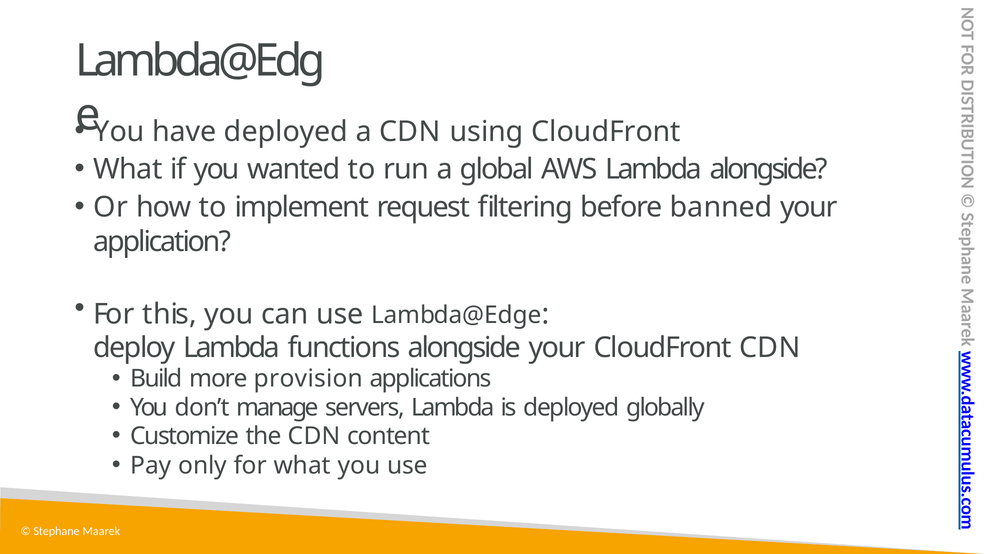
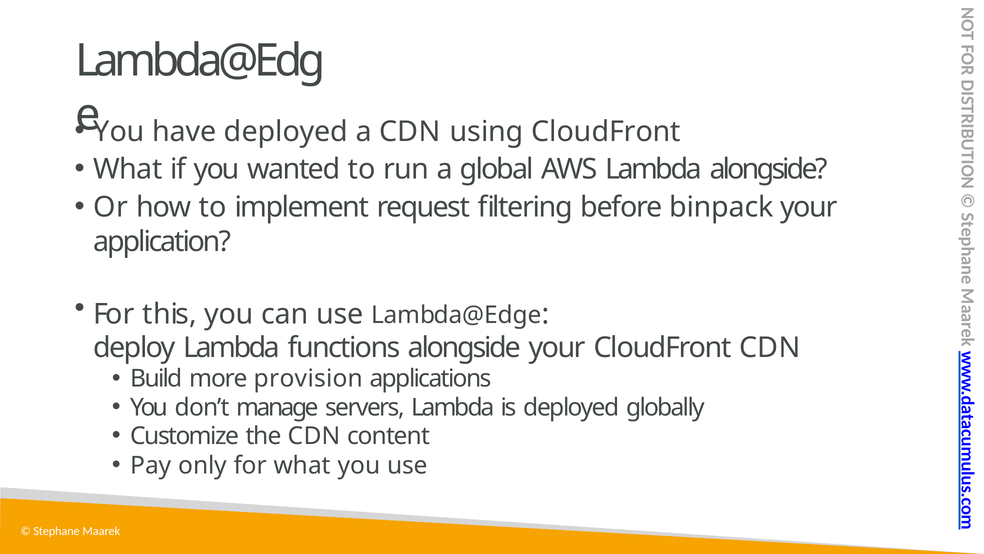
banned: banned -> binpack (721, 207)
